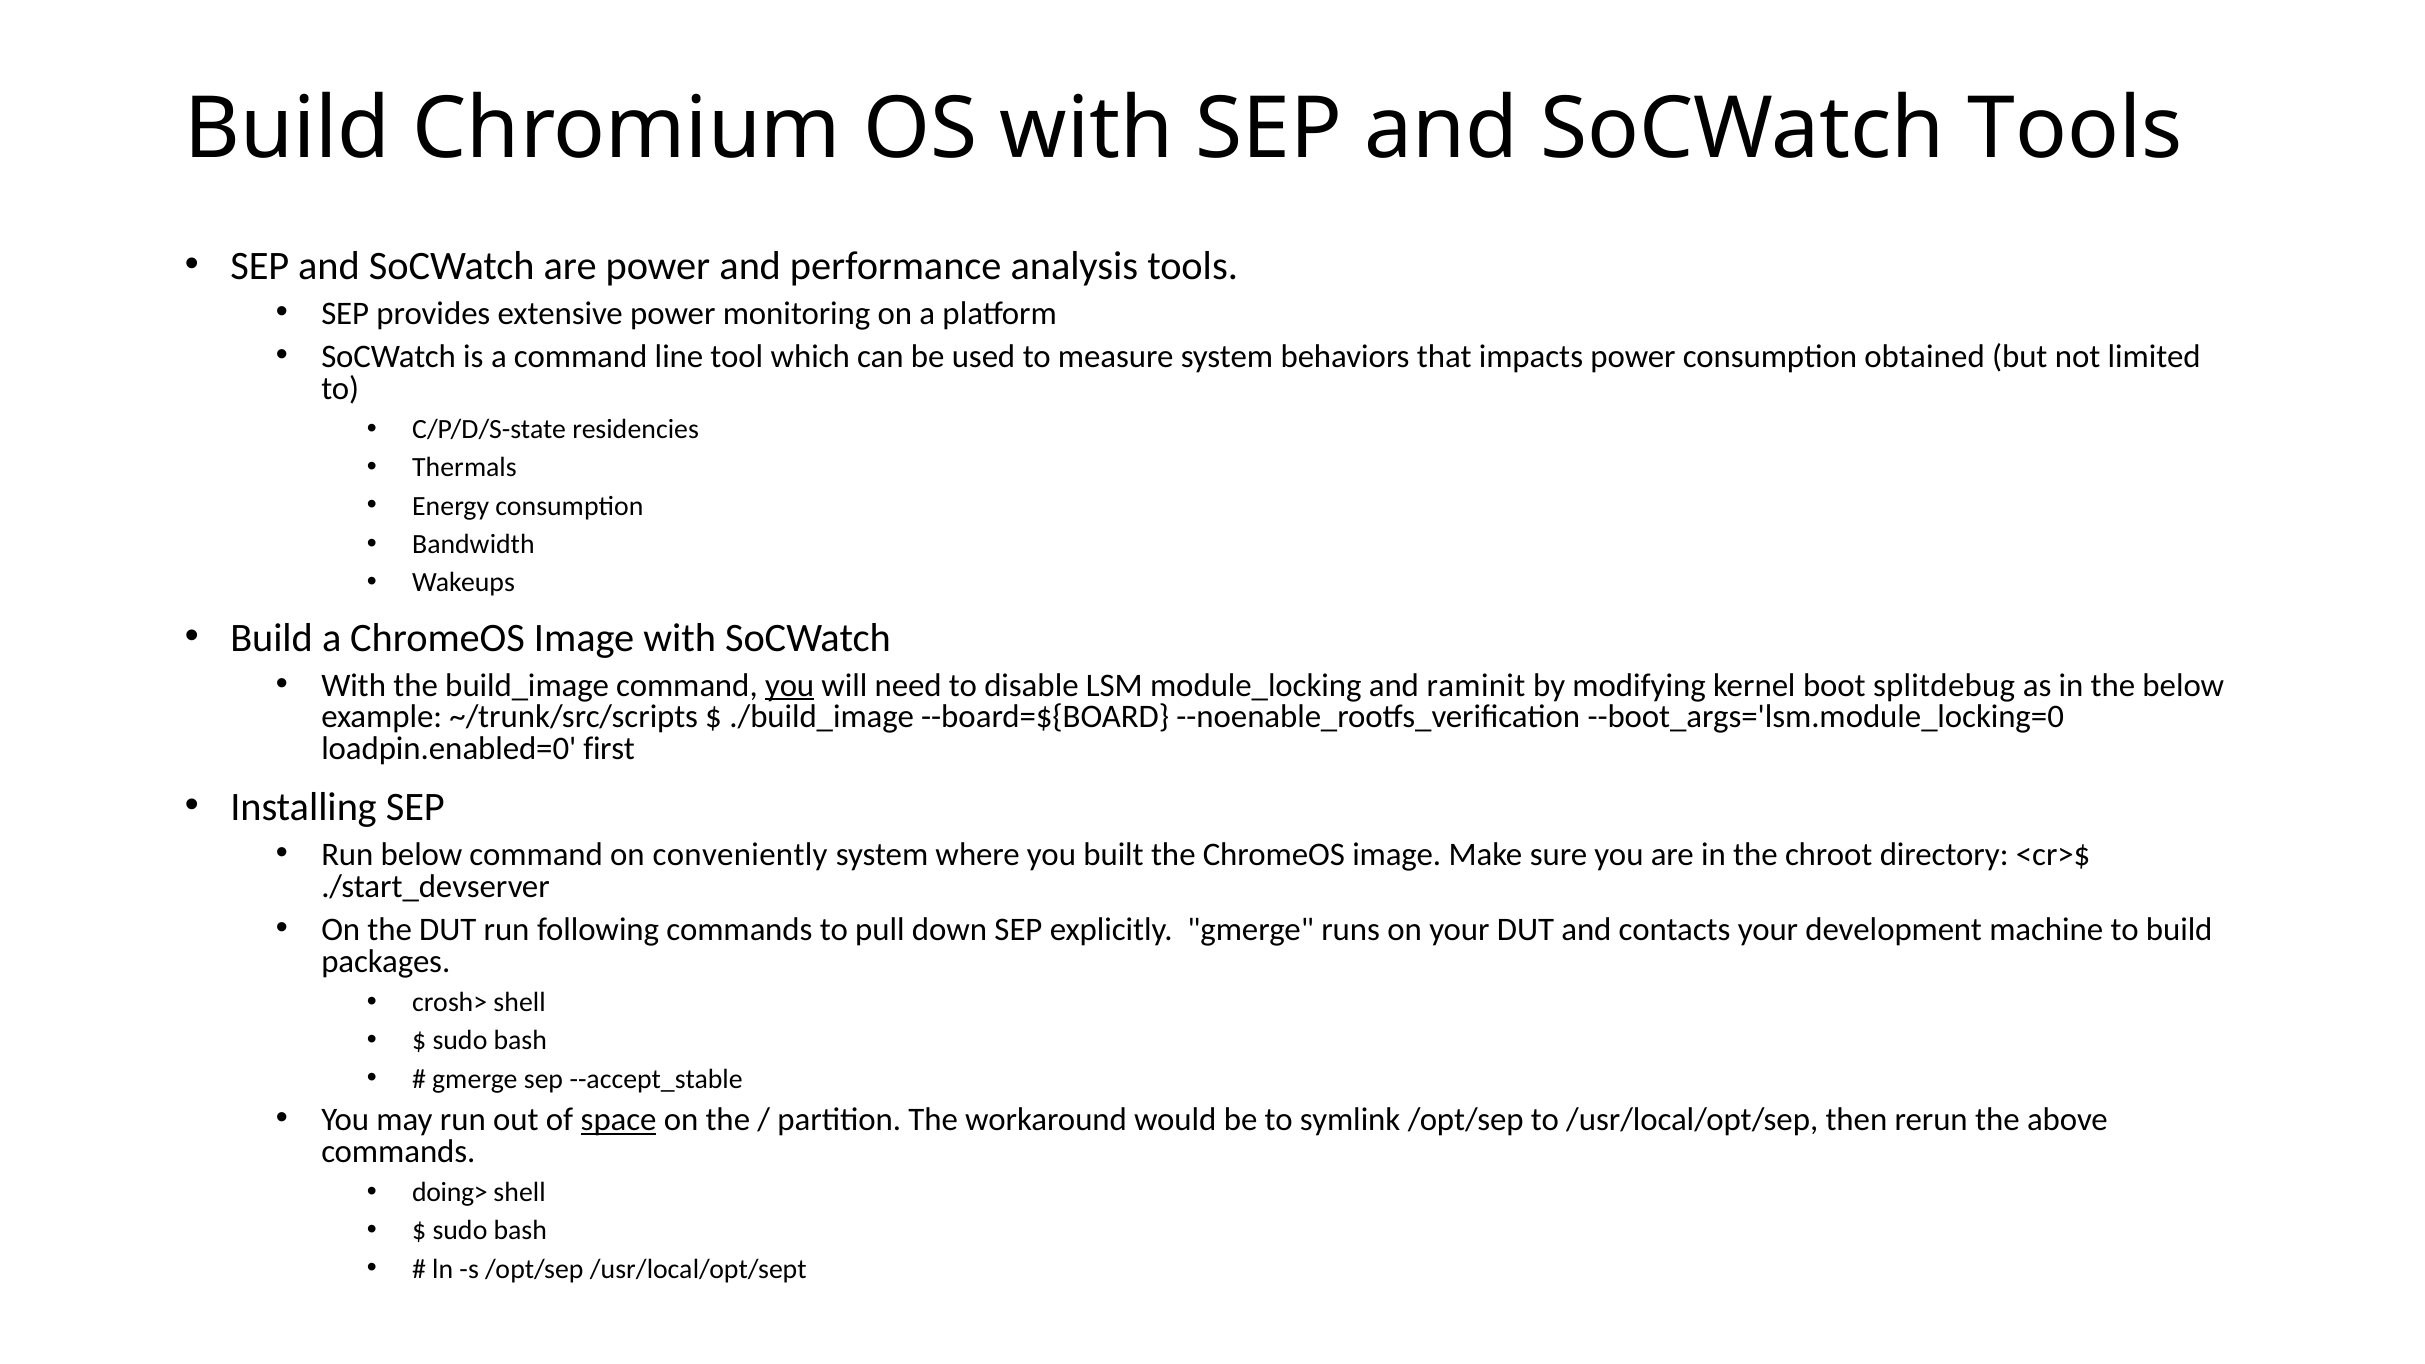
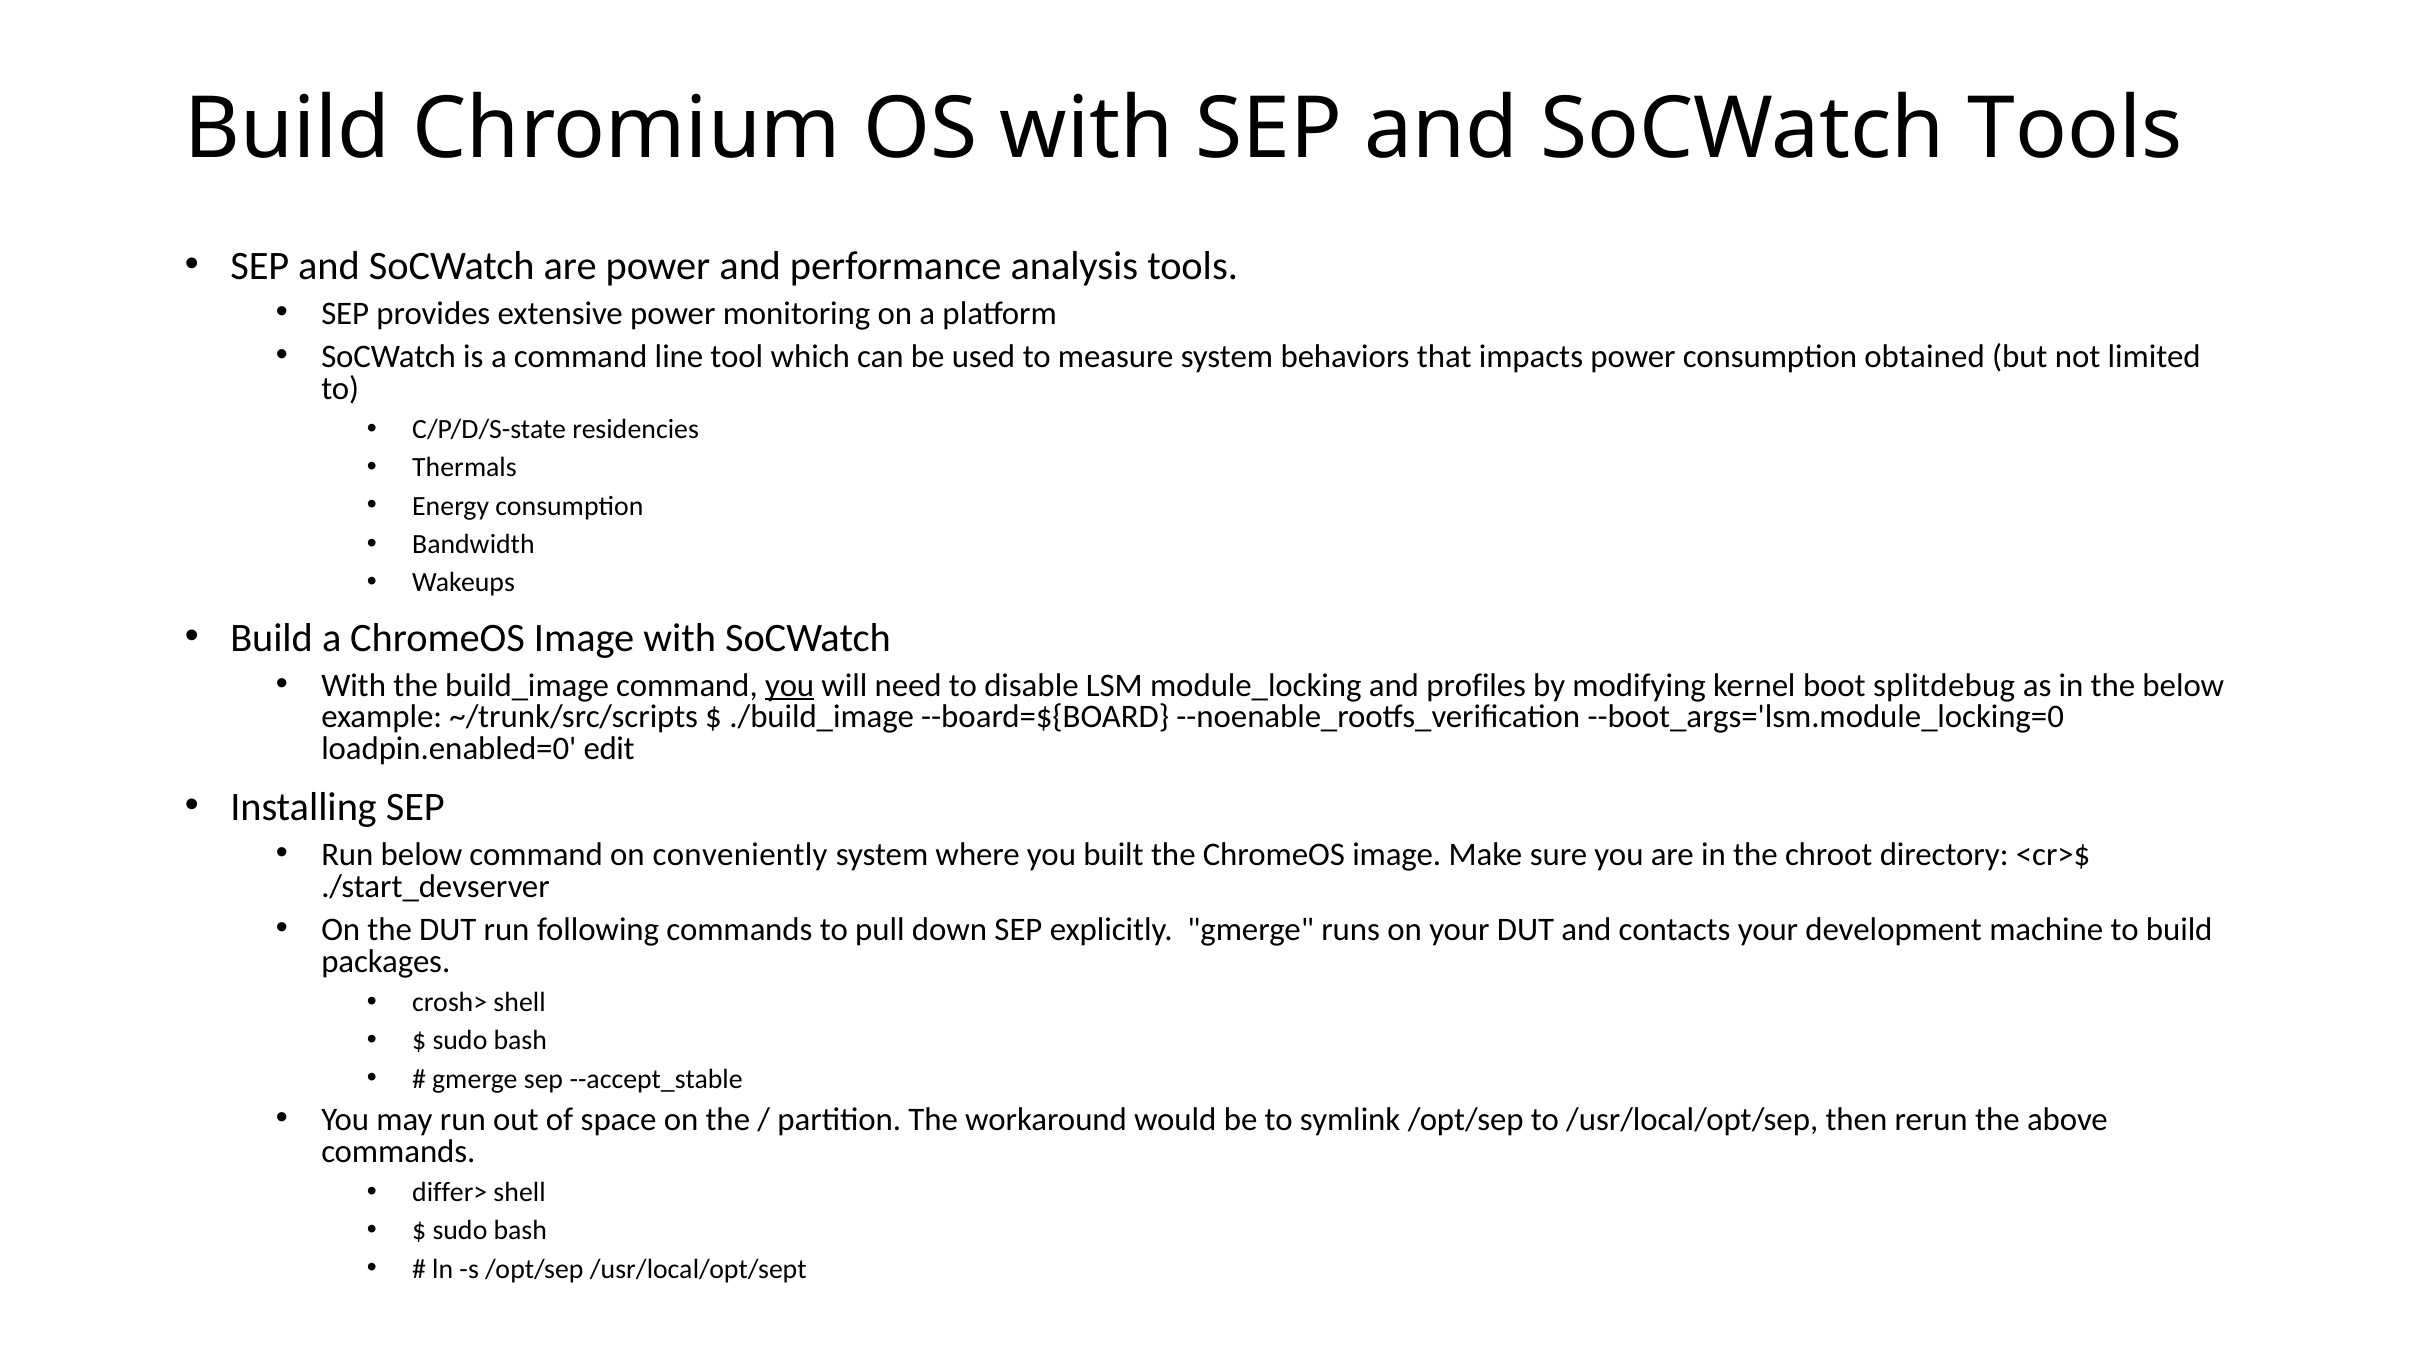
raminit: raminit -> profiles (1476, 685)
first: first -> edit (609, 749)
space underline: present -> none (619, 1120)
doing>: doing> -> differ> (450, 1192)
